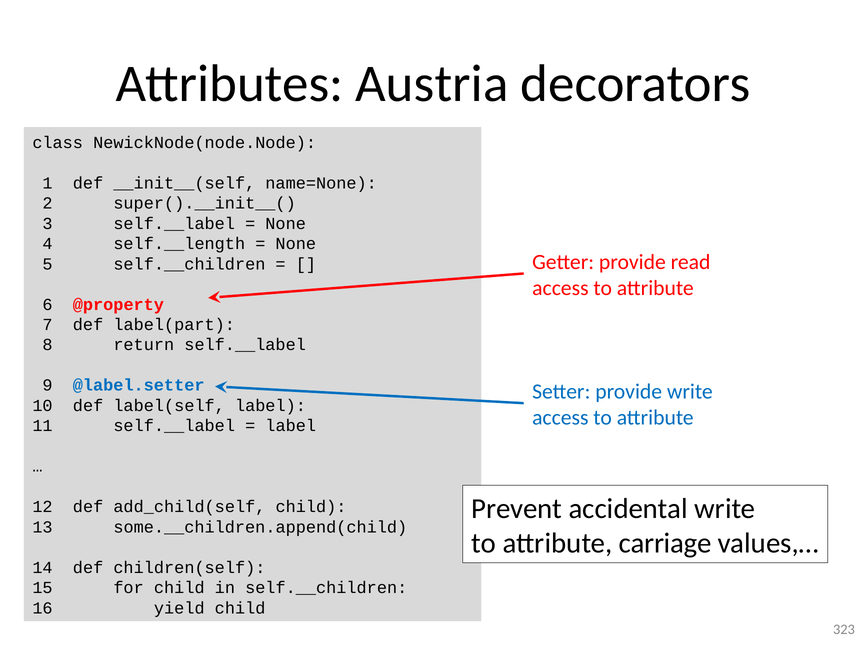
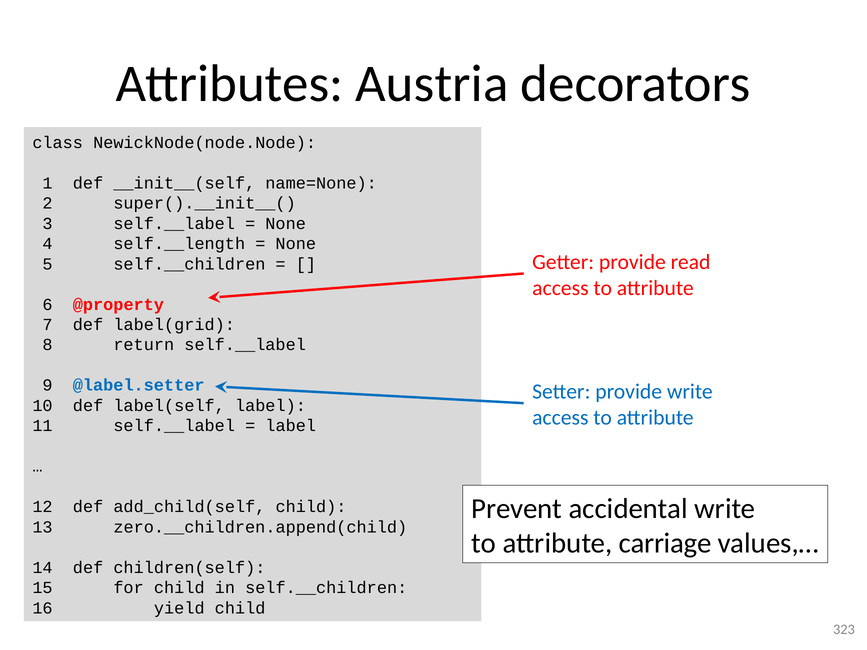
label(part: label(part -> label(grid (174, 325)
some.__children.append(child: some.__children.append(child -> zero.__children.append(child (260, 527)
